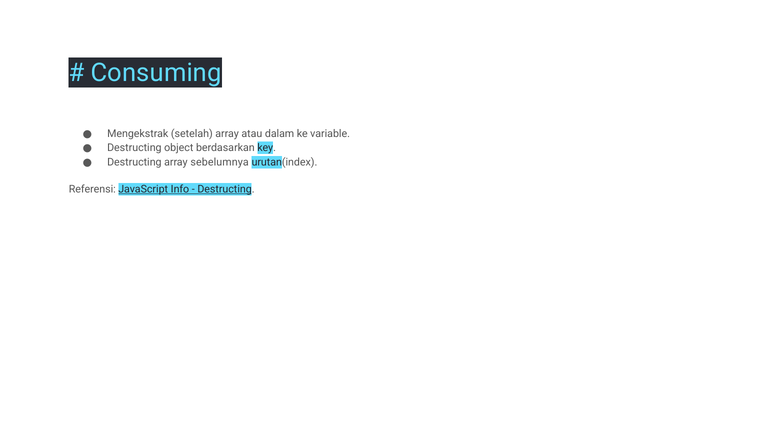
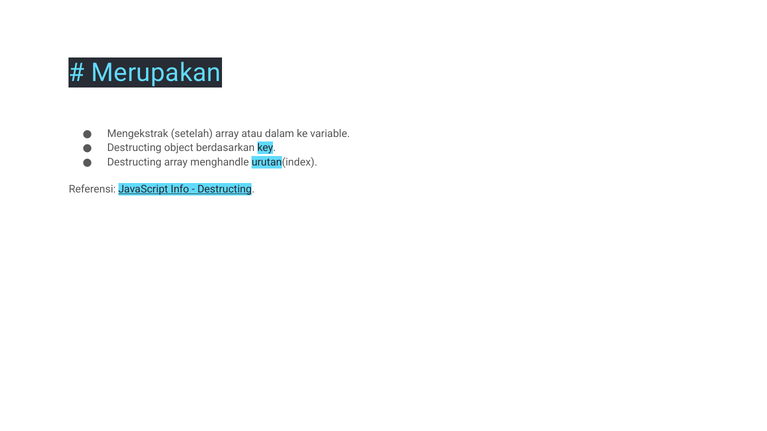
Consuming: Consuming -> Merupakan (156, 73)
sebelumnya: sebelumnya -> menghandle (220, 162)
